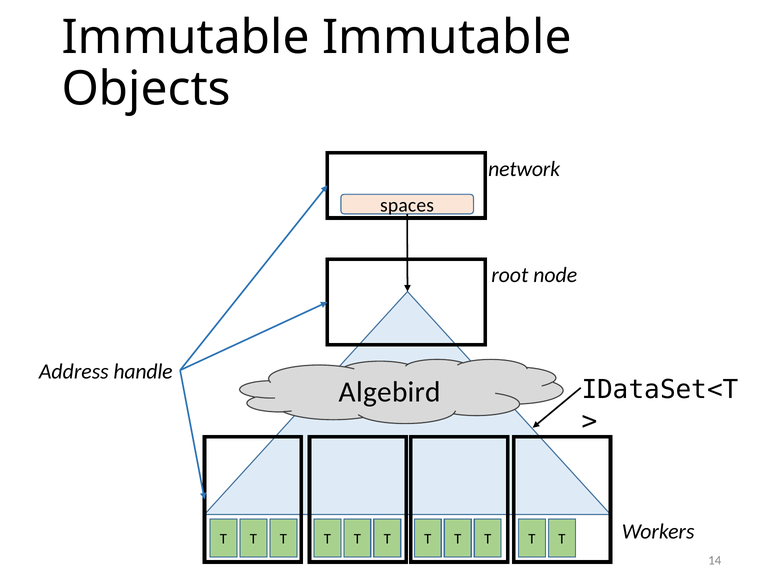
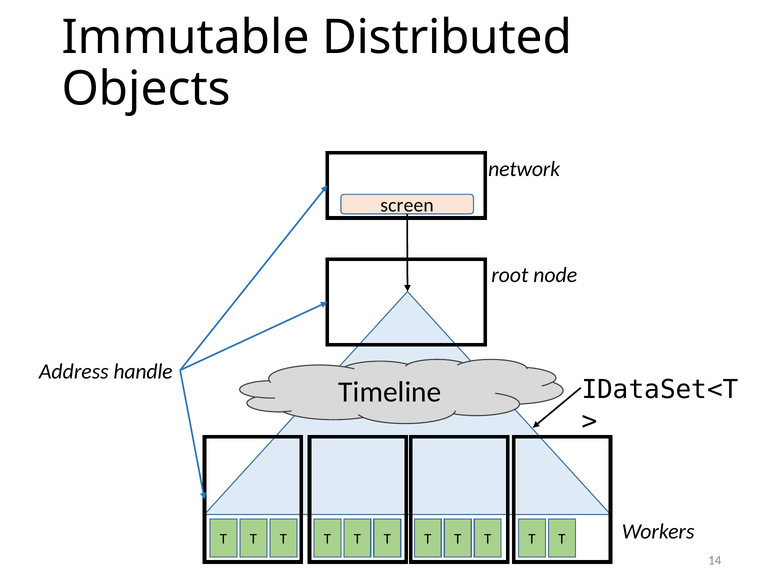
Immutable Immutable: Immutable -> Distributed (447, 37)
spaces: spaces -> screen (407, 206)
Algebird: Algebird -> Timeline (390, 392)
